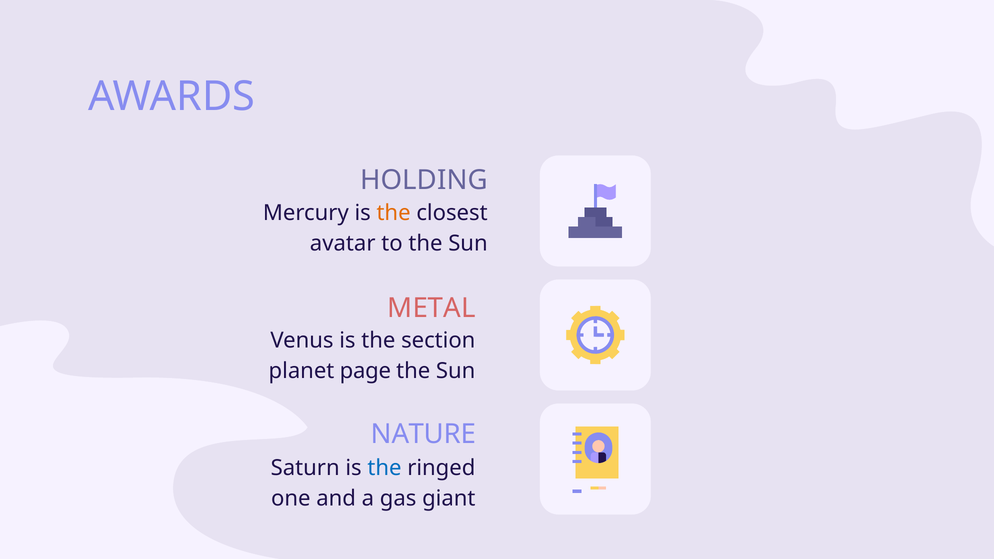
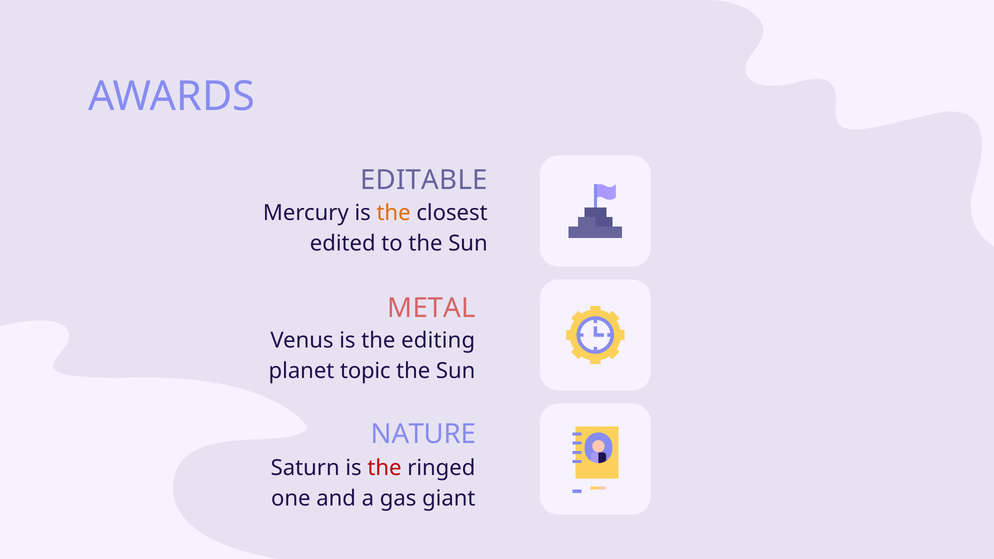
HOLDING: HOLDING -> EDITABLE (424, 180)
avatar: avatar -> edited (343, 244)
section: section -> editing (438, 341)
page: page -> topic (365, 371)
the colour: blue -> red (384, 468)
